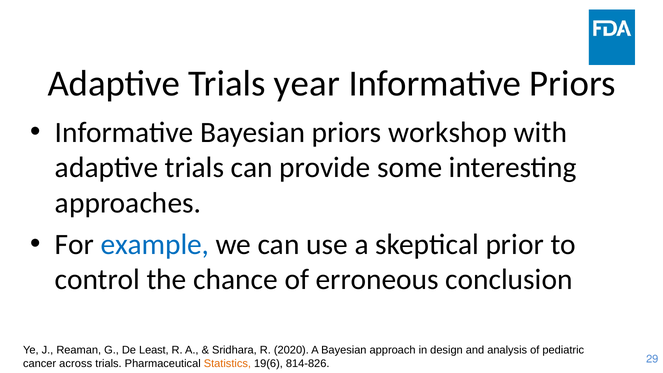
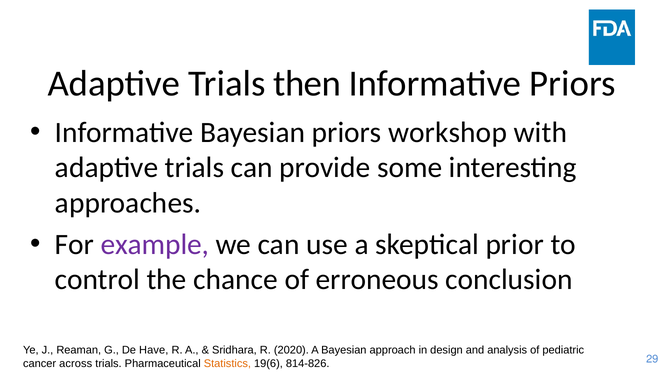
year: year -> then (307, 84)
example colour: blue -> purple (155, 244)
Least: Least -> Have (154, 350)
